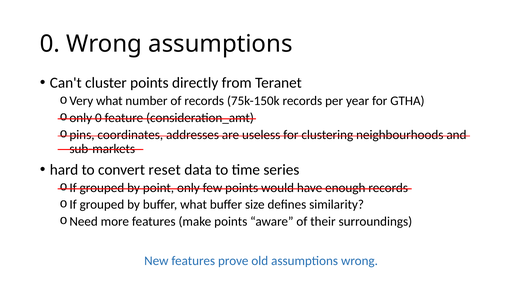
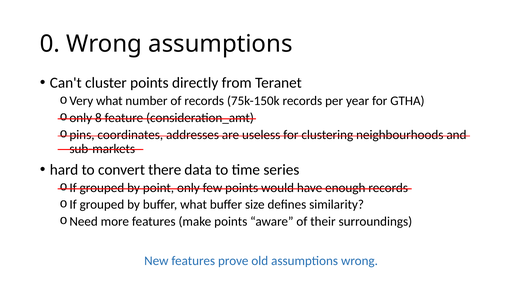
only 0: 0 -> 8 (98, 118)
reset: reset -> there (165, 169)
